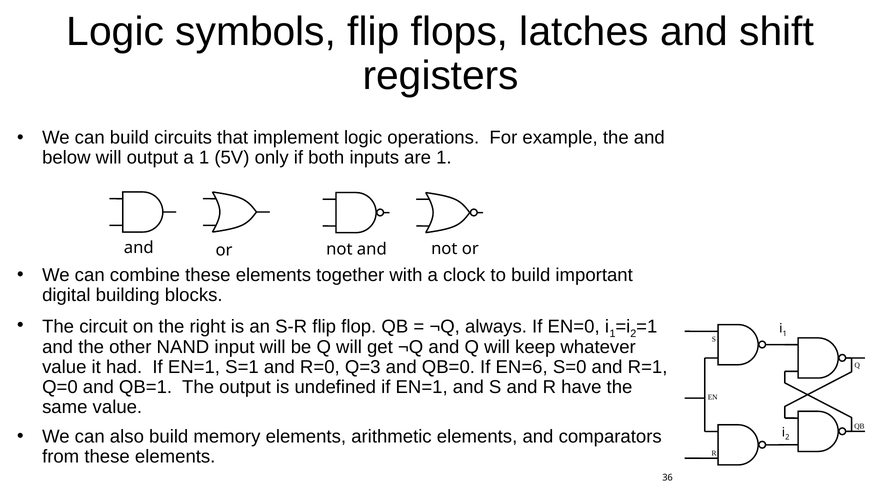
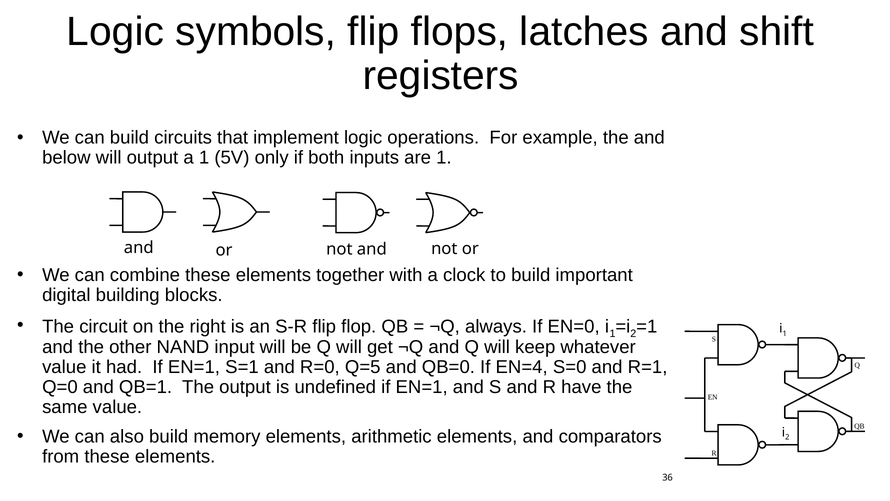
Q=3: Q=3 -> Q=5 (363, 367)
EN=6: EN=6 -> EN=4 (522, 367)
